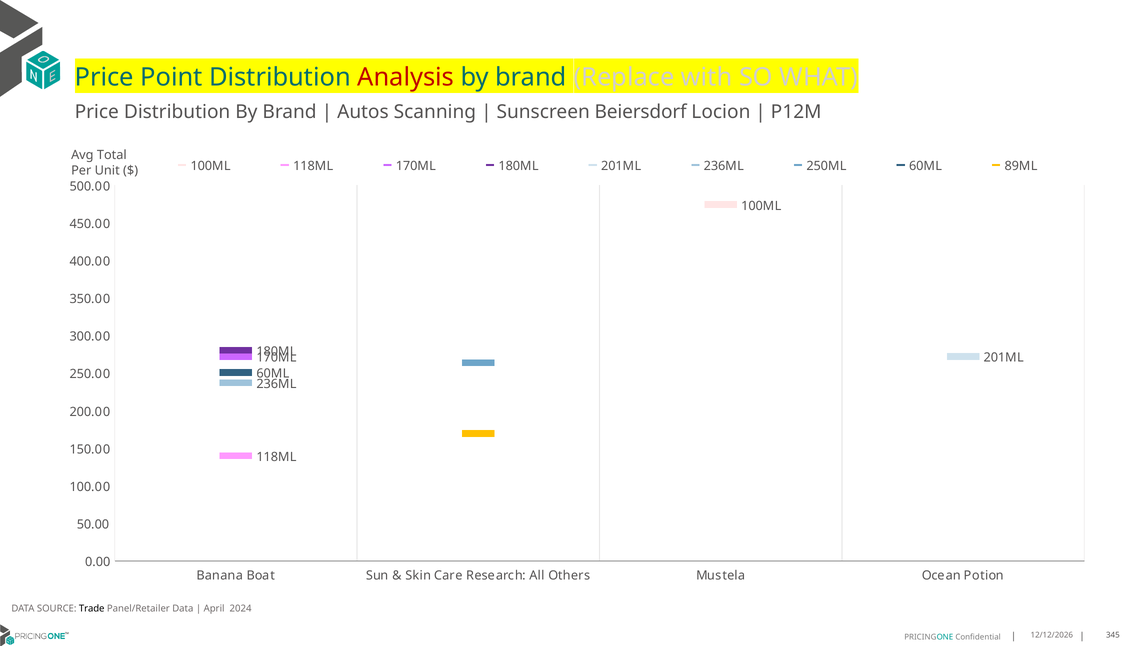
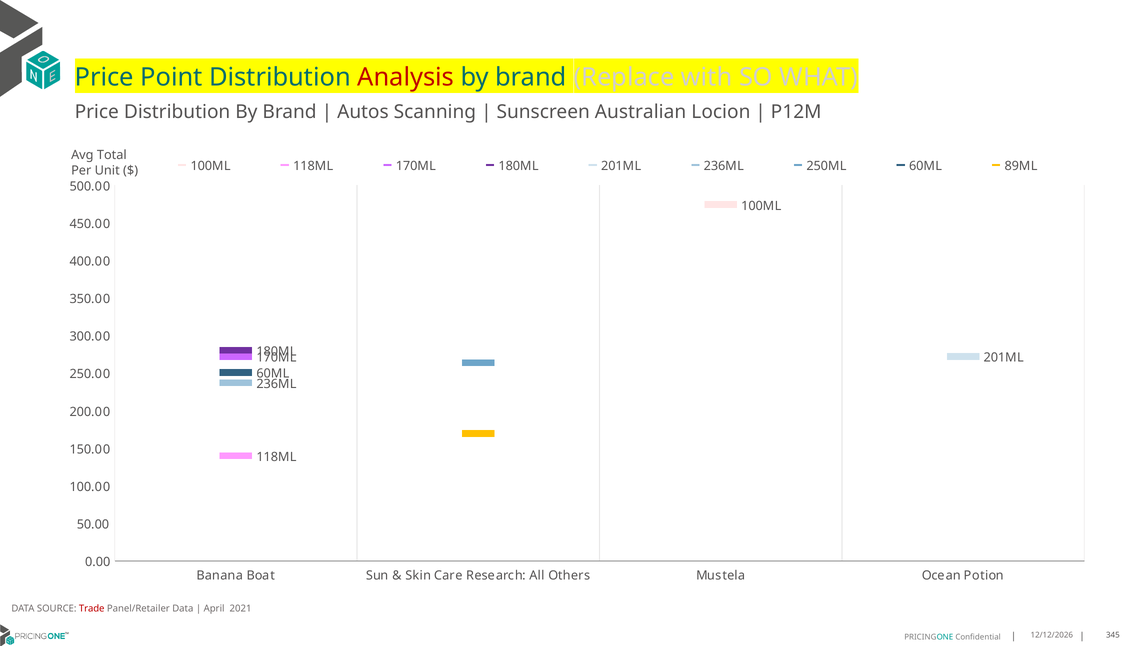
Beiersdorf: Beiersdorf -> Australian (641, 112)
Trade colour: black -> red (92, 608)
2024: 2024 -> 2021 (241, 608)
